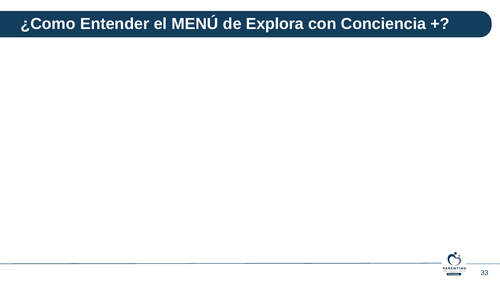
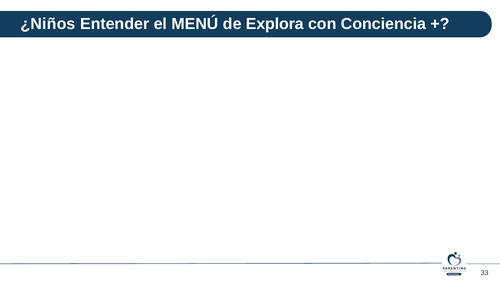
¿Como: ¿Como -> ¿Niños (48, 24)
